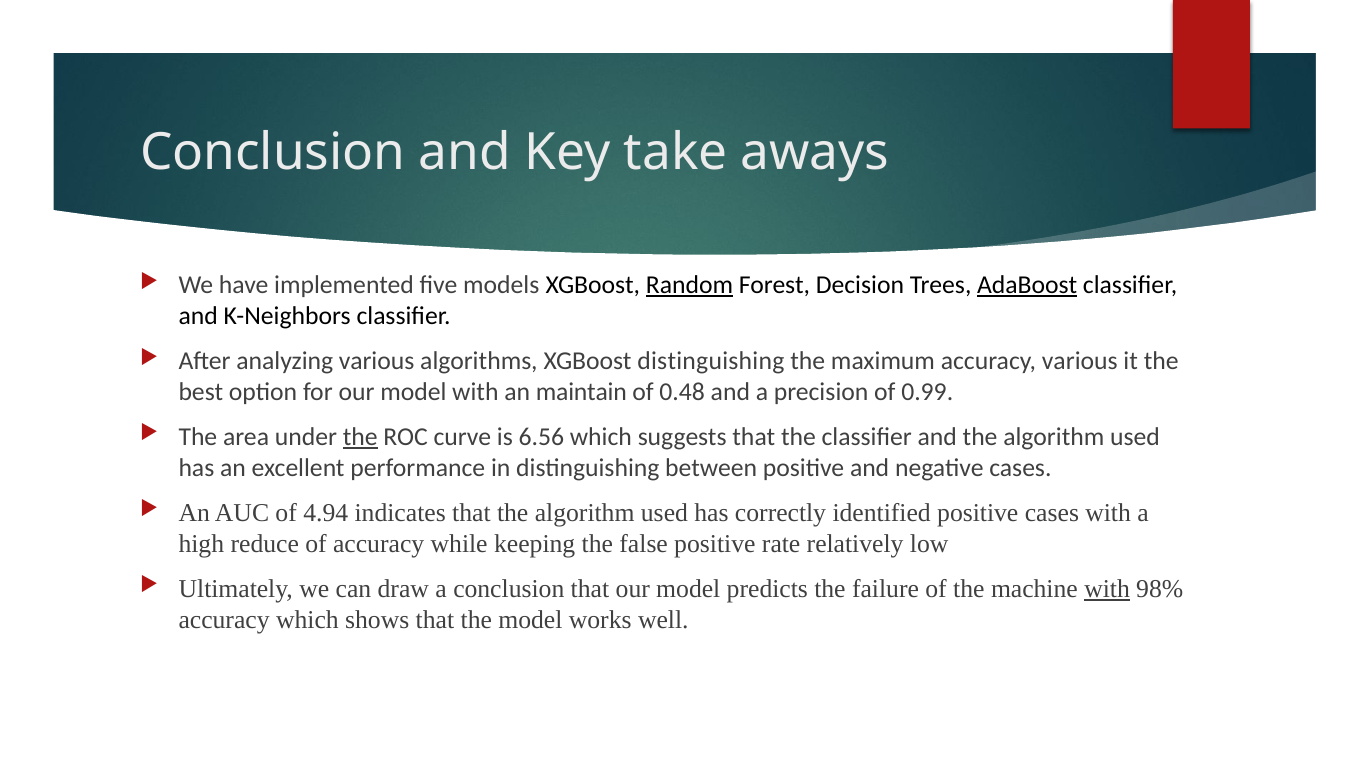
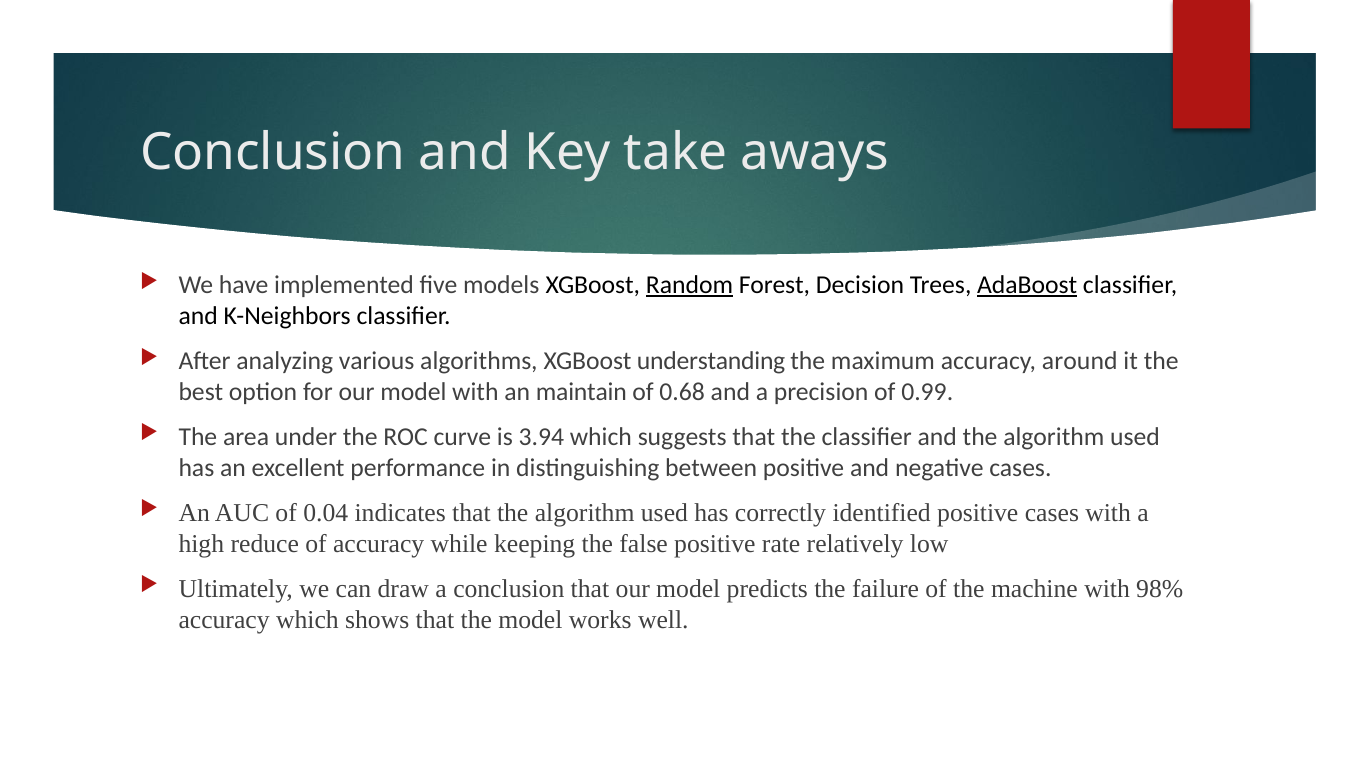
XGBoost distinguishing: distinguishing -> understanding (711, 361)
accuracy various: various -> around (1080, 361)
0.48: 0.48 -> 0.68 (682, 392)
the underline: present -> none (360, 437)
6.56: 6.56 -> 3.94 (541, 437)
4.94: 4.94 -> 0.04 (326, 513)
with underline: present -> none (1107, 589)
